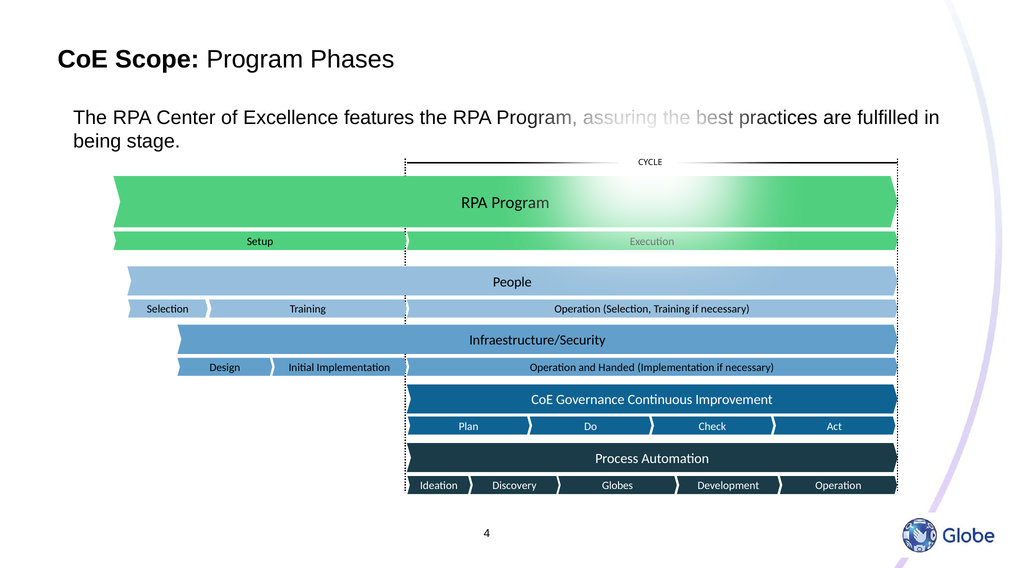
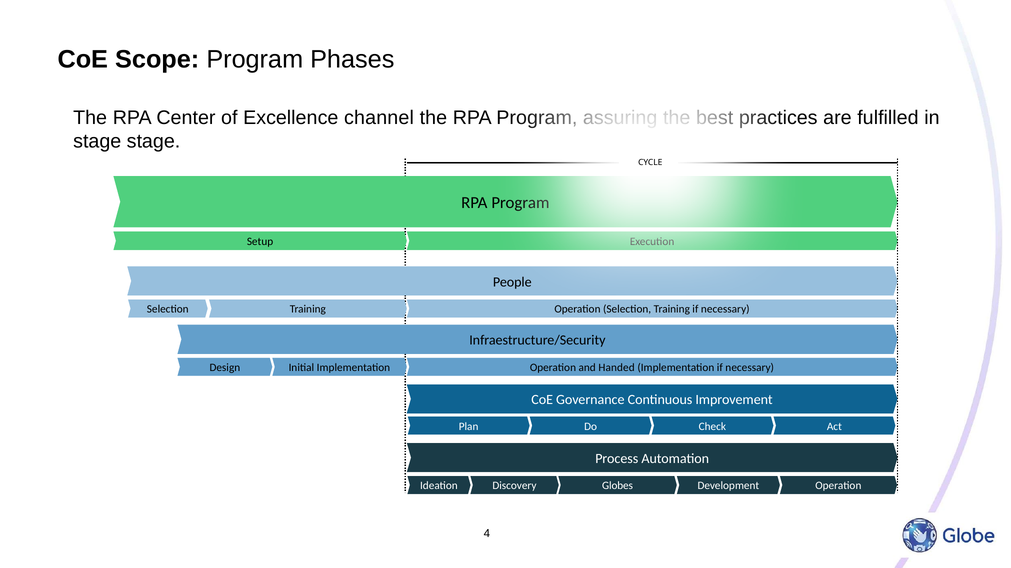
features: features -> channel (379, 118)
being: being -> stage (97, 141)
